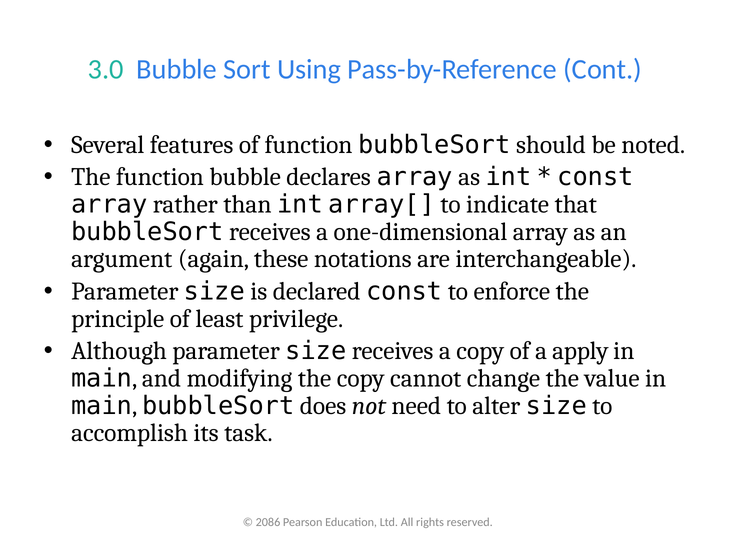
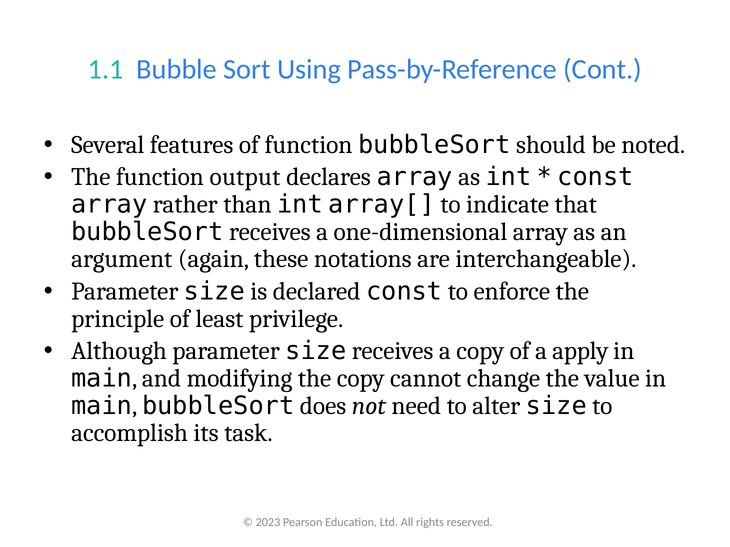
3.0: 3.0 -> 1.1 (106, 70)
function bubble: bubble -> output (245, 177)
2086: 2086 -> 2023 (268, 523)
